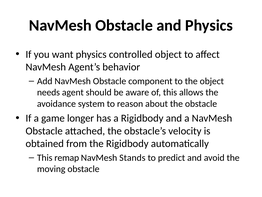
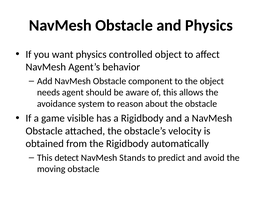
longer: longer -> visible (81, 118)
remap: remap -> detect (67, 157)
